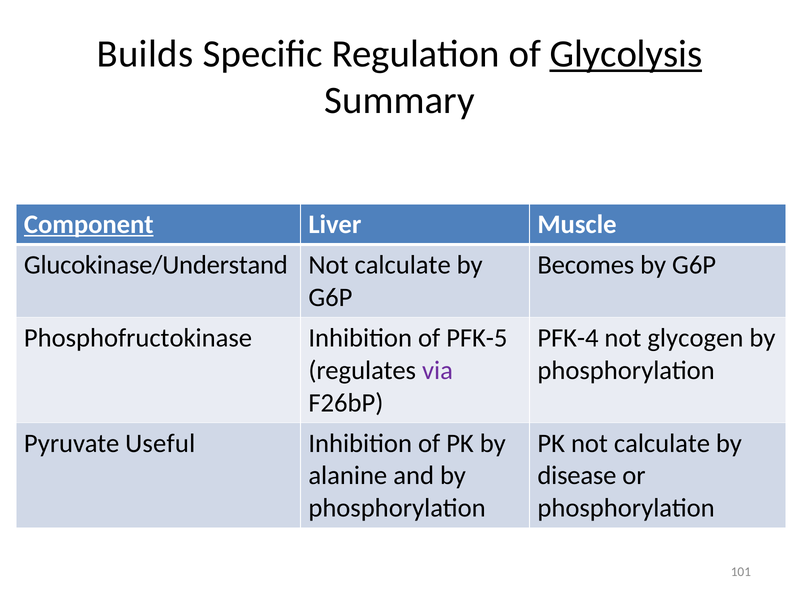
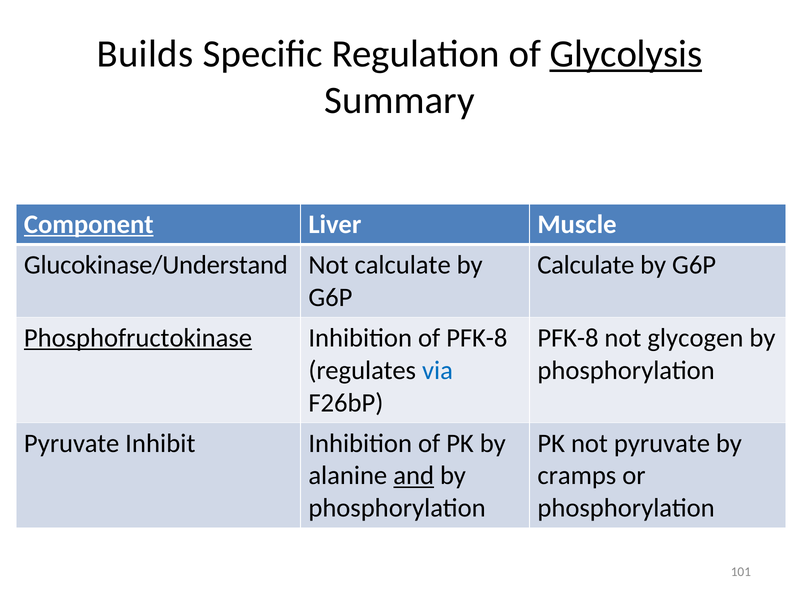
Becomes: Becomes -> Calculate (586, 265)
Phosphofructokinase underline: none -> present (138, 338)
of PFK-5: PFK-5 -> PFK-8 (477, 338)
PFK-4: PFK-4 -> PFK-8 (568, 338)
via colour: purple -> blue (437, 370)
Useful: Useful -> Inhibit (160, 443)
PK not calculate: calculate -> pyruvate (662, 443)
and underline: none -> present (414, 476)
disease: disease -> cramps (577, 476)
